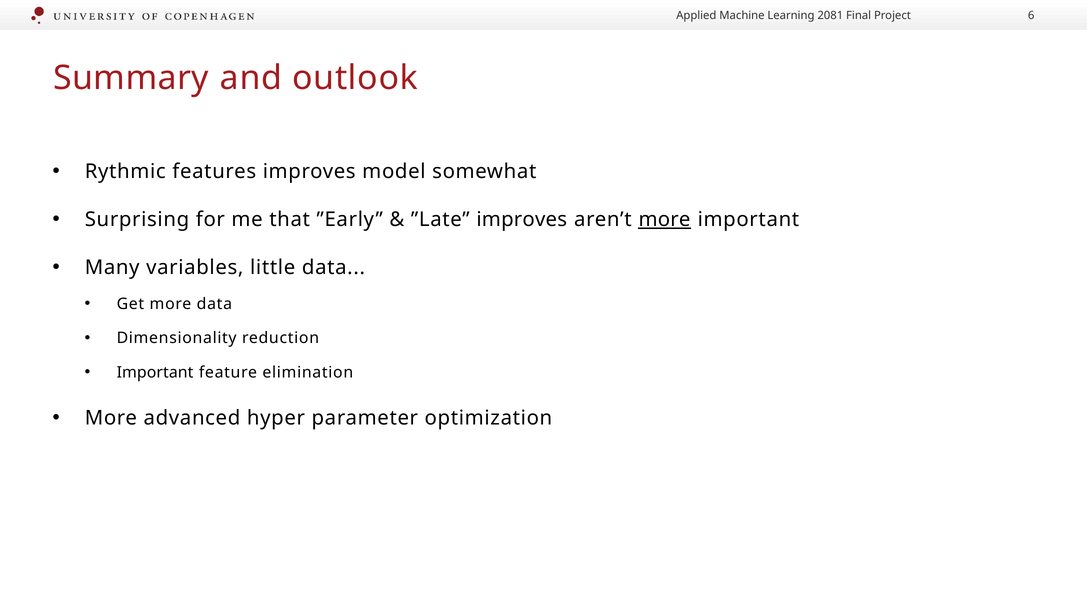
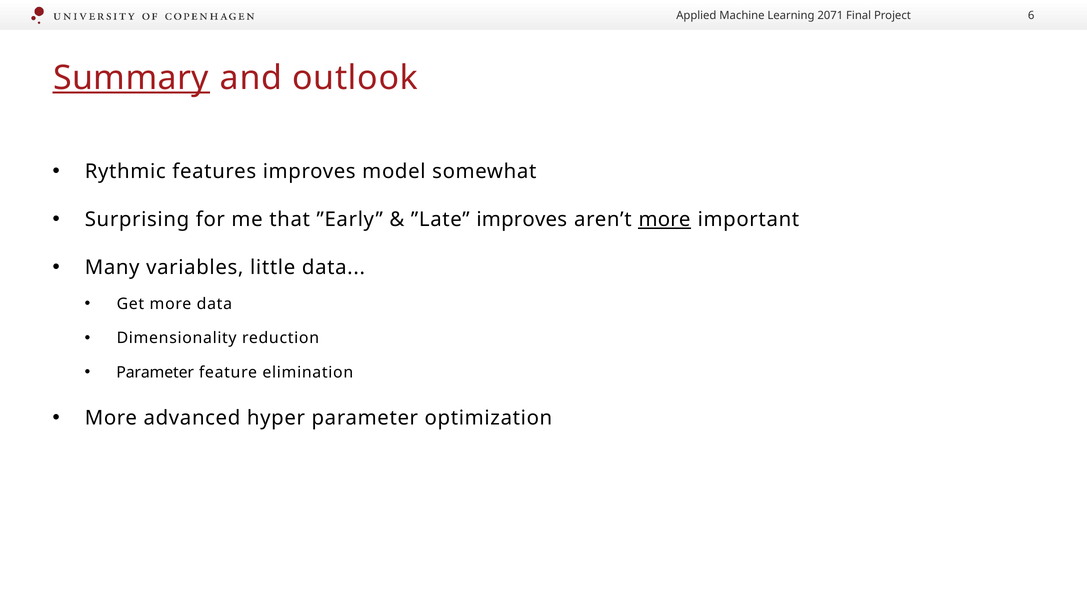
2081: 2081 -> 2071 (830, 16)
Summary underline: none -> present (131, 78)
Important: Important -> Parameter (155, 373)
